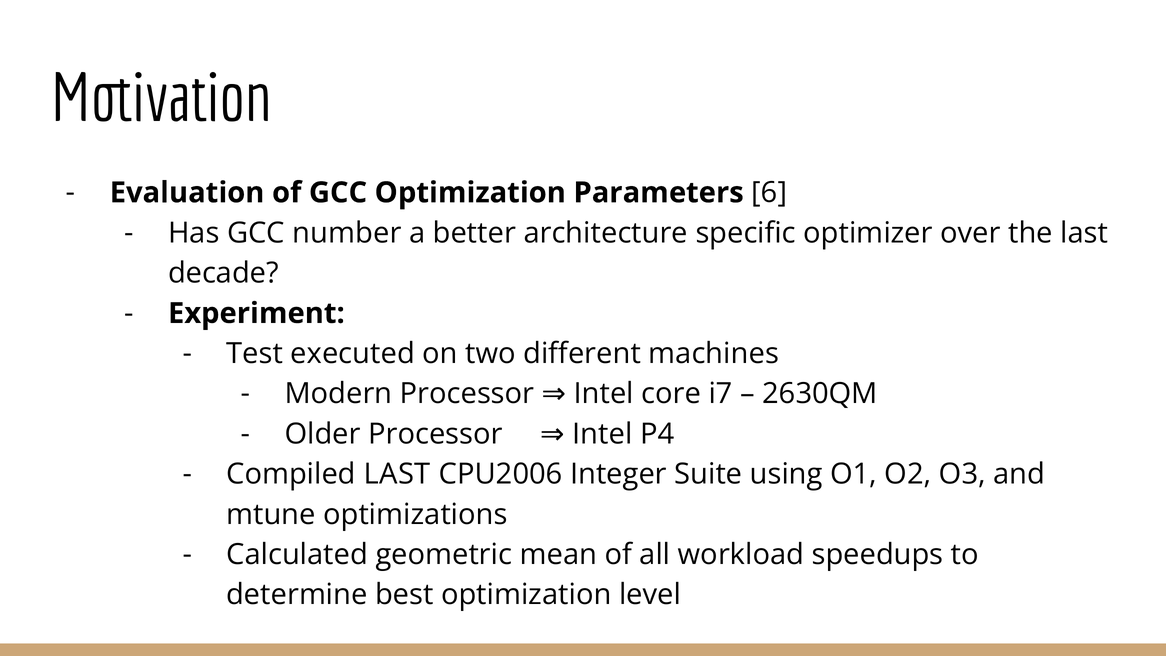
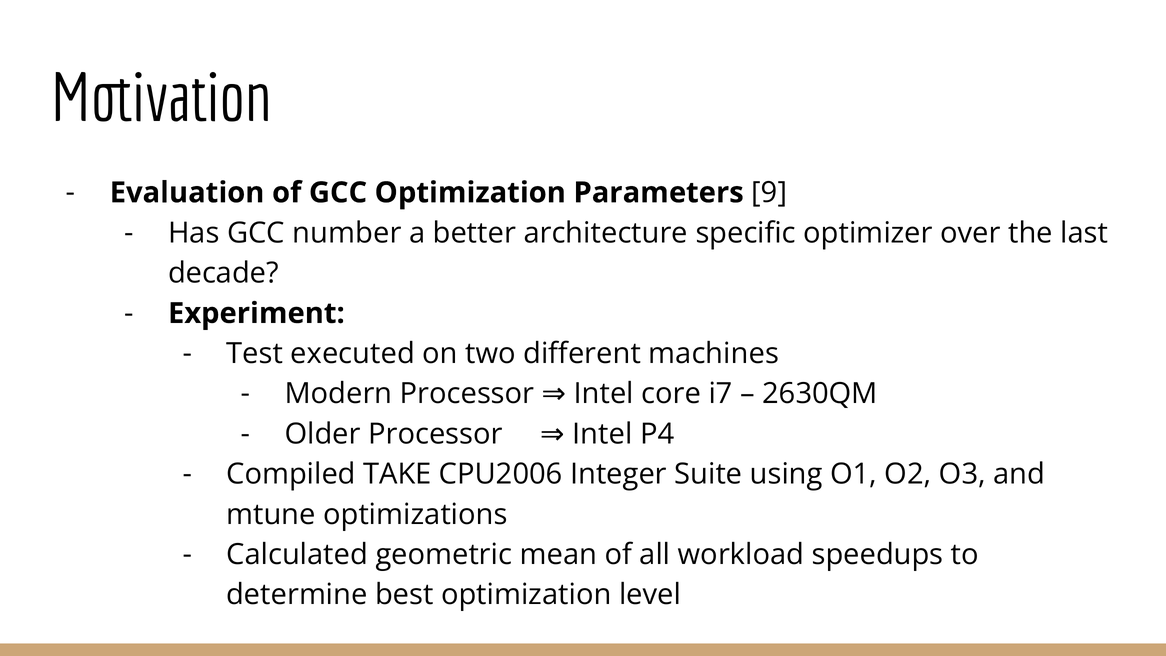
6: 6 -> 9 (769, 193)
Compiled LAST: LAST -> TAKE (397, 474)
